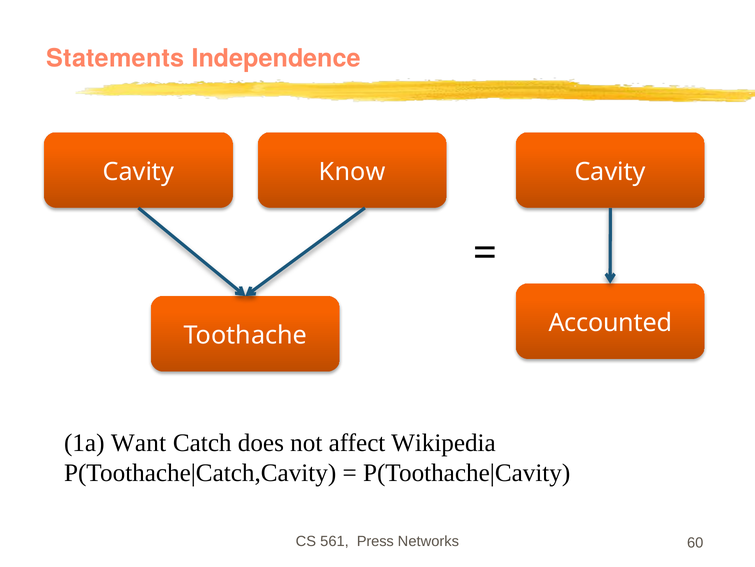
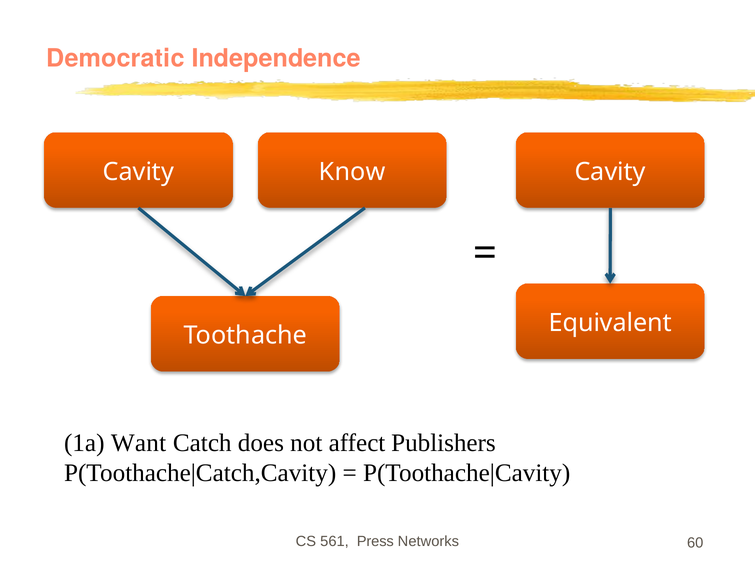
Statements: Statements -> Democratic (115, 58)
Accounted: Accounted -> Equivalent (610, 323)
Wikipedia: Wikipedia -> Publishers (443, 442)
